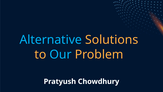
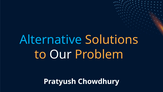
Our colour: light blue -> white (61, 54)
